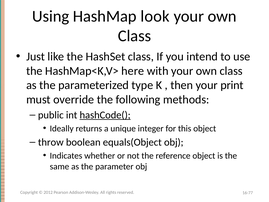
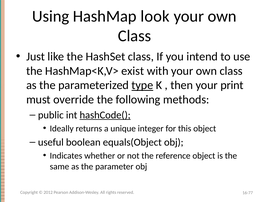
here: here -> exist (133, 71)
type underline: none -> present (142, 85)
throw: throw -> useful (51, 142)
